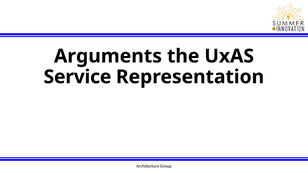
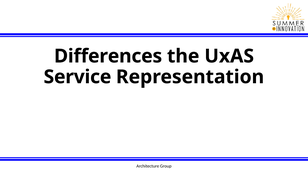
Arguments: Arguments -> Differences (108, 56)
